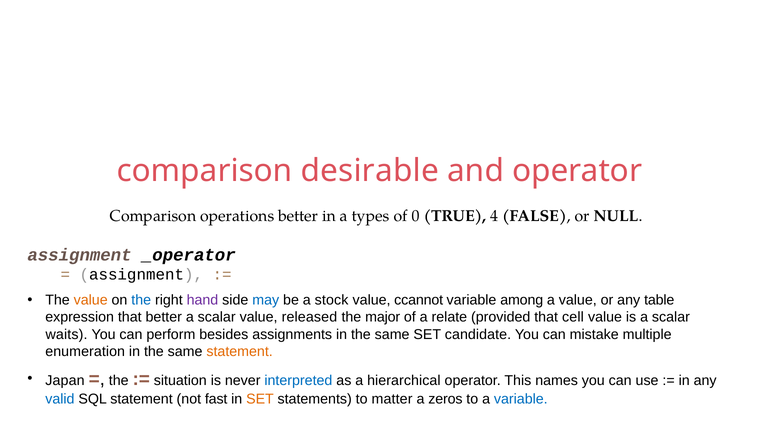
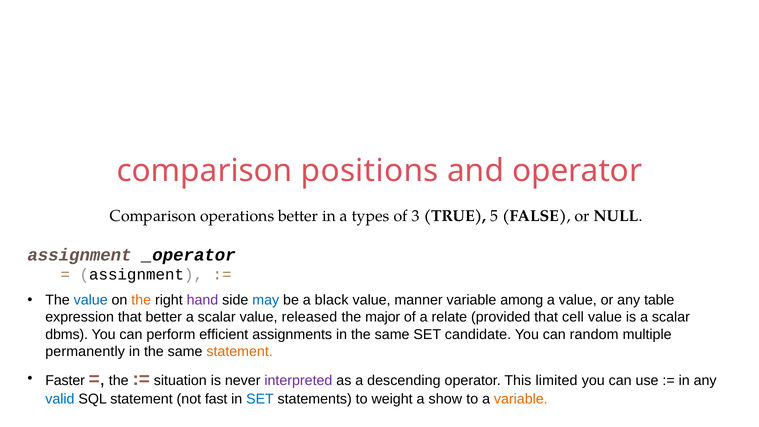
desirable: desirable -> positions (370, 171)
0: 0 -> 3 (416, 216)
4: 4 -> 5 (494, 216)
value colour: orange -> blue (91, 300)
the colour: blue -> orange (141, 300)
stock: stock -> black (332, 300)
ccannot: ccannot -> manner (419, 300)
waits: waits -> dbms (67, 334)
besides: besides -> efficient (224, 334)
mistake: mistake -> random (594, 334)
enumeration: enumeration -> permanently (85, 351)
Japan: Japan -> Faster (65, 381)
interpreted colour: blue -> purple (298, 381)
hierarchical: hierarchical -> descending (404, 381)
names: names -> limited (557, 381)
SET colour: orange -> blue (260, 399)
matter: matter -> weight (392, 399)
zeros: zeros -> show (445, 399)
variable colour: blue -> orange (521, 399)
